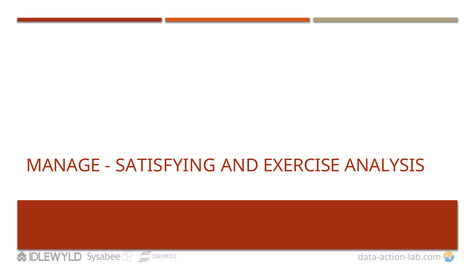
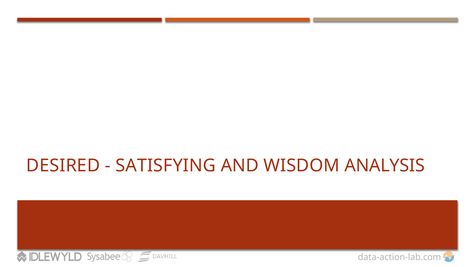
MANAGE: MANAGE -> DESIRED (63, 166)
EXERCISE: EXERCISE -> WISDOM (302, 166)
